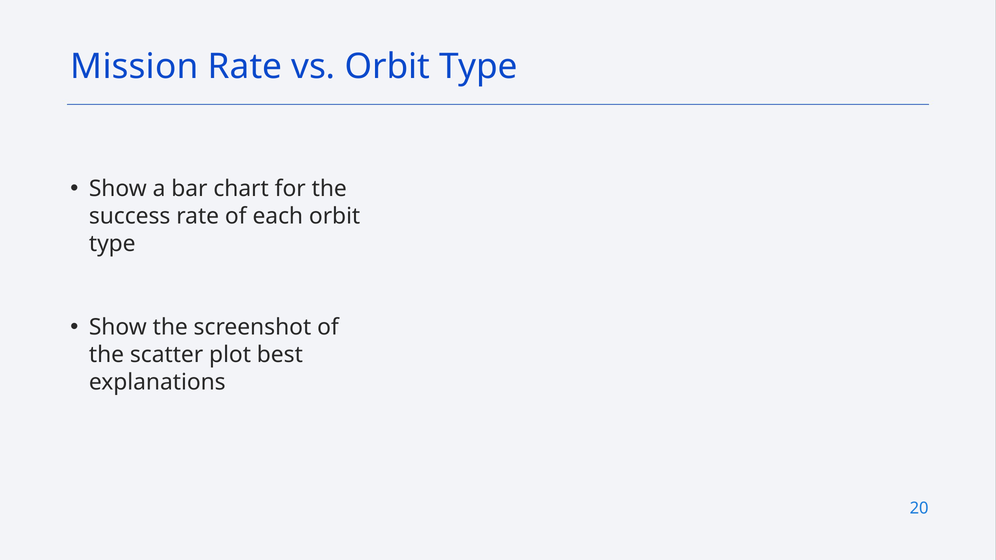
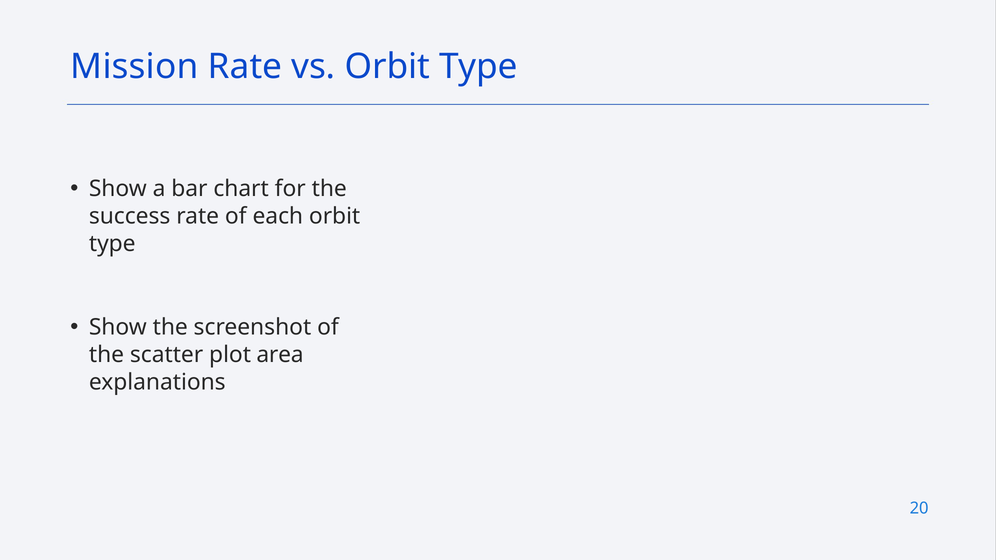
best: best -> area (280, 355)
